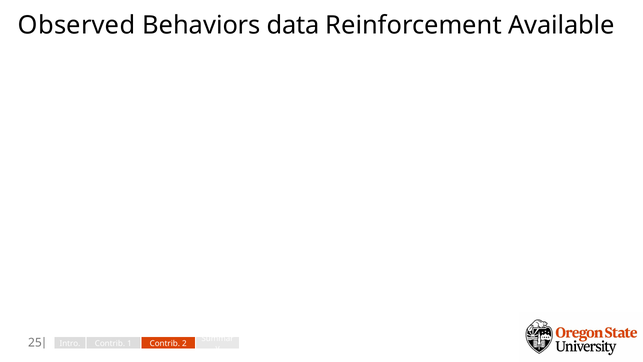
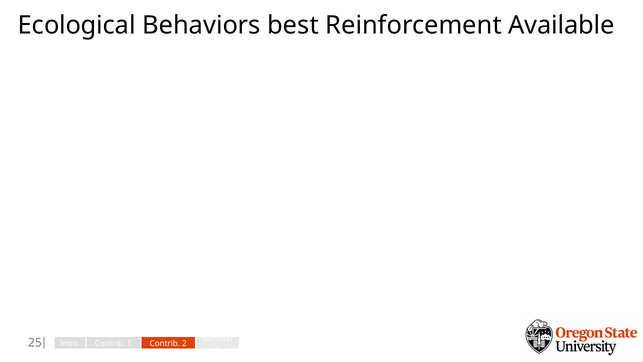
Observed: Observed -> Ecological (77, 25)
data: data -> best (293, 25)
